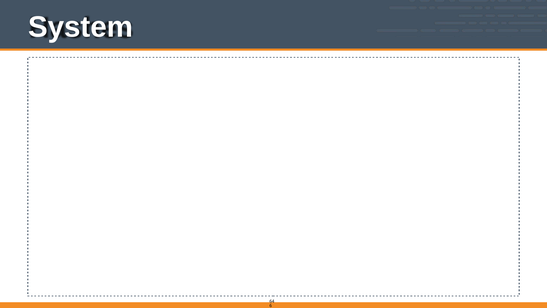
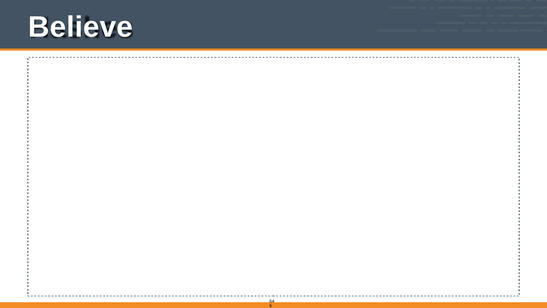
System: System -> Believe (81, 27)
